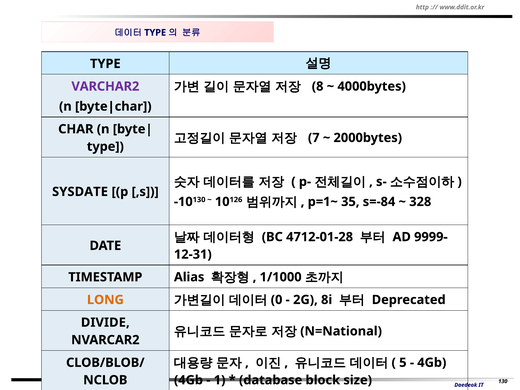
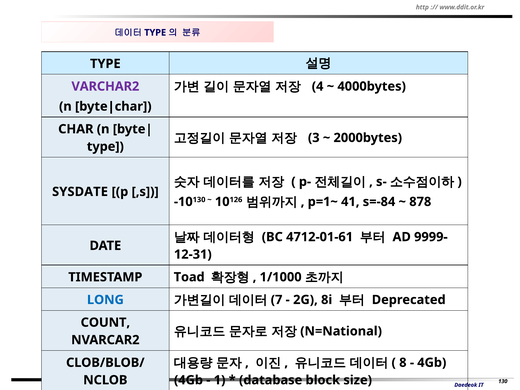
8: 8 -> 4 (318, 86)
7: 7 -> 3 (314, 138)
35: 35 -> 41 (350, 202)
328: 328 -> 878 (420, 202)
4712-01-28: 4712-01-28 -> 4712-01-61 (320, 237)
Alias: Alias -> Toad (189, 277)
LONG colour: orange -> blue (105, 300)
0: 0 -> 7 (277, 300)
DIVIDE: DIVIDE -> COUNT (105, 323)
5: 5 -> 8 (403, 363)
